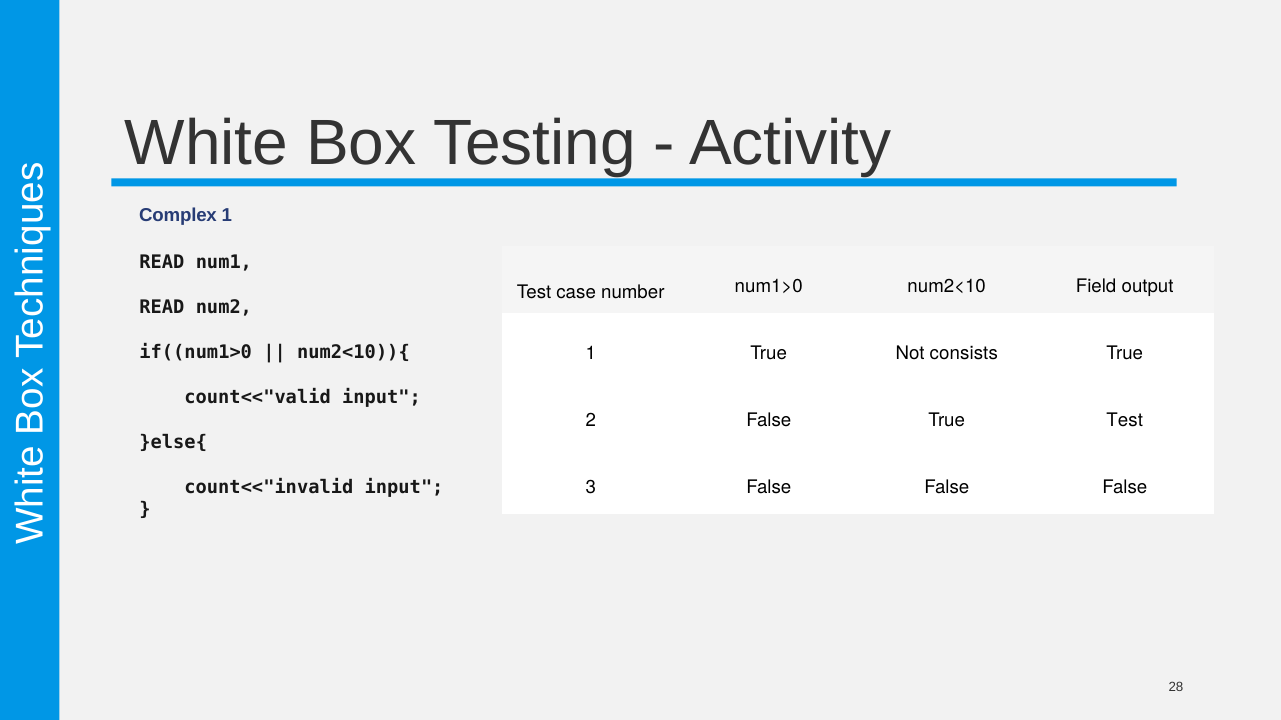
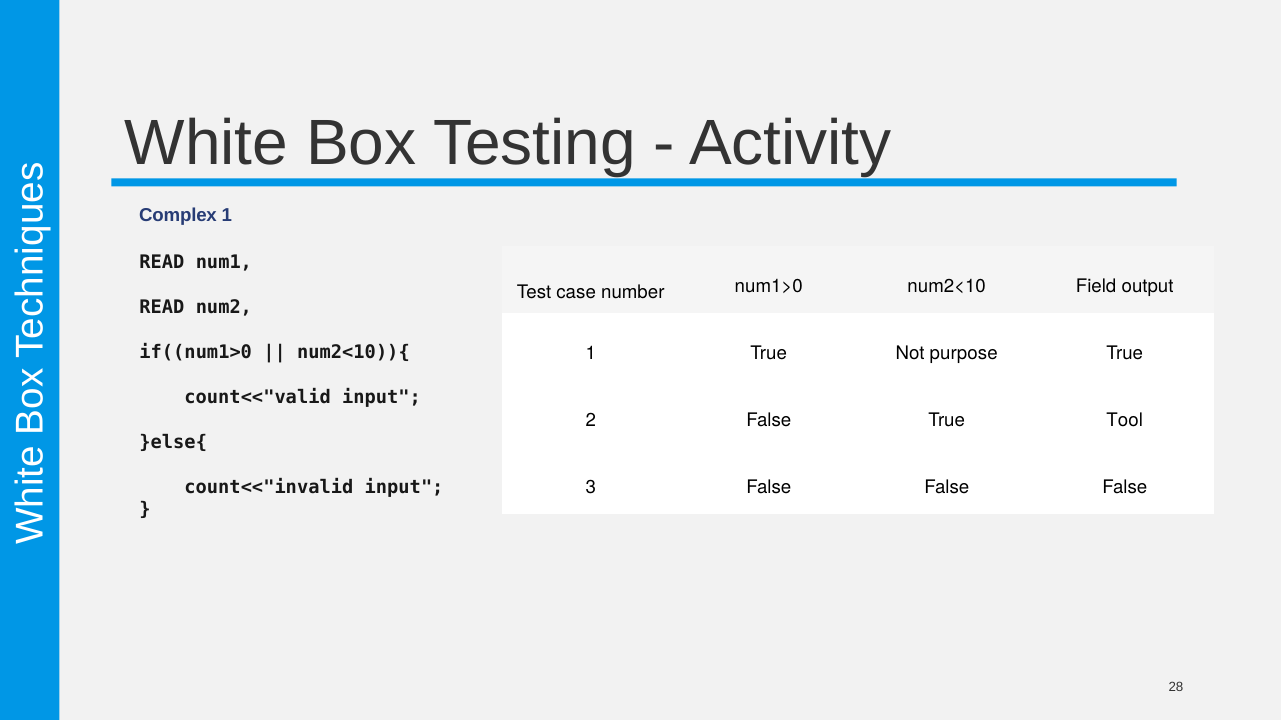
consists: consists -> purpose (964, 354)
True Test: Test -> Tool (1125, 421)
